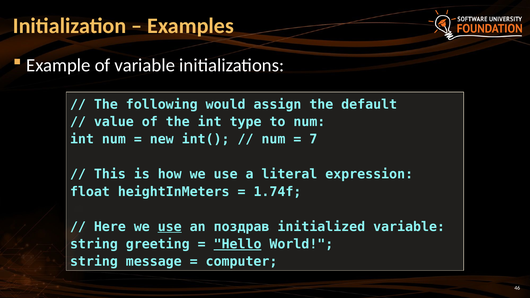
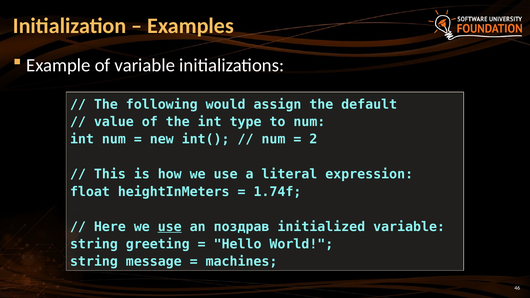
7: 7 -> 2 (313, 139)
Hello underline: present -> none (238, 244)
computer: computer -> machines (242, 262)
